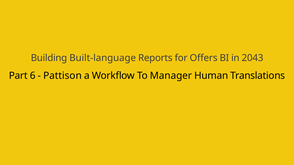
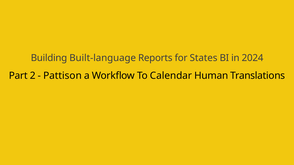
Offers: Offers -> States (204, 58)
2043: 2043 -> 2024 (253, 58)
6: 6 -> 2 (33, 76)
Manager: Manager -> Calendar (171, 76)
